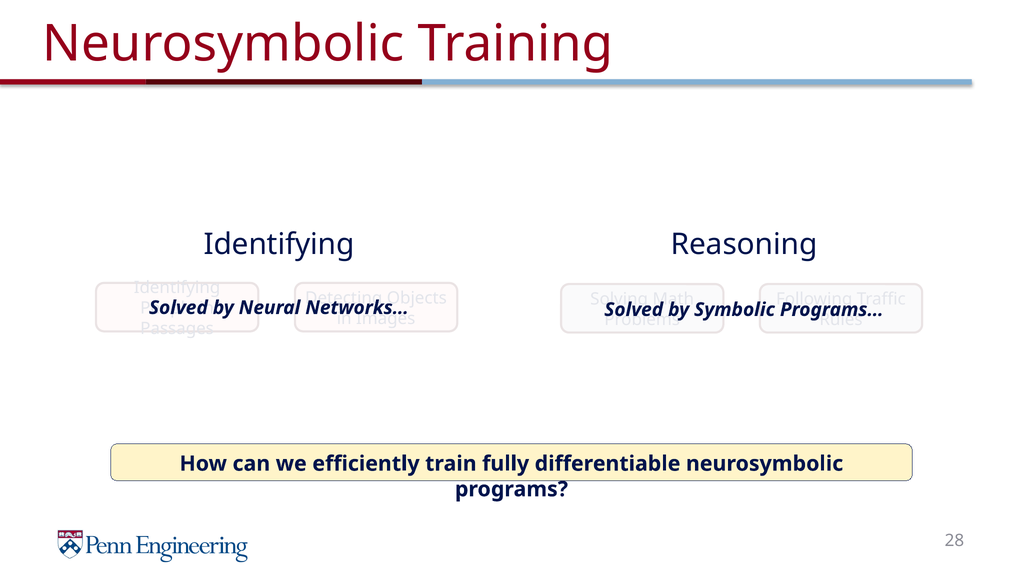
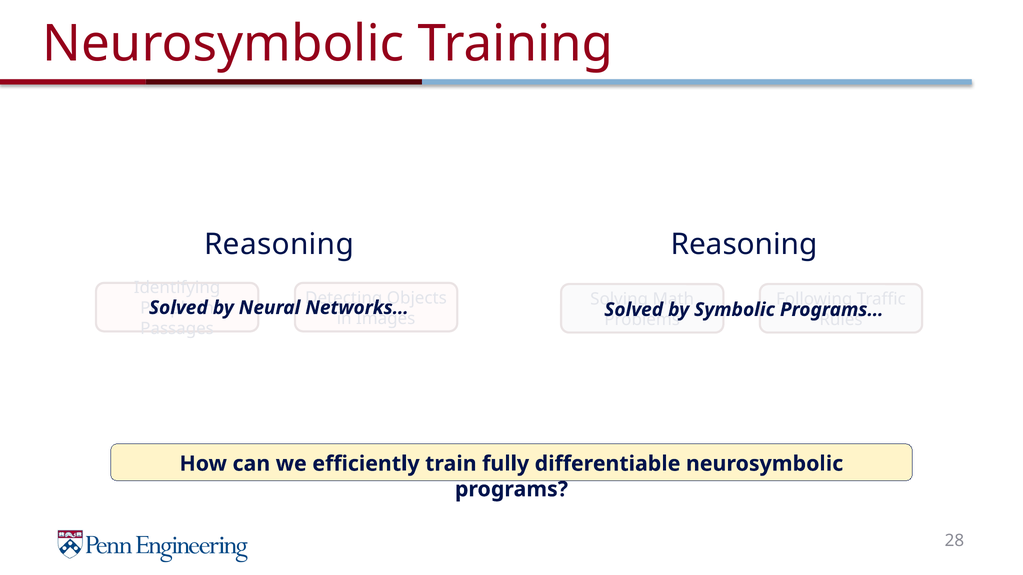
Identifying: Identifying -> Reasoning (279, 245)
